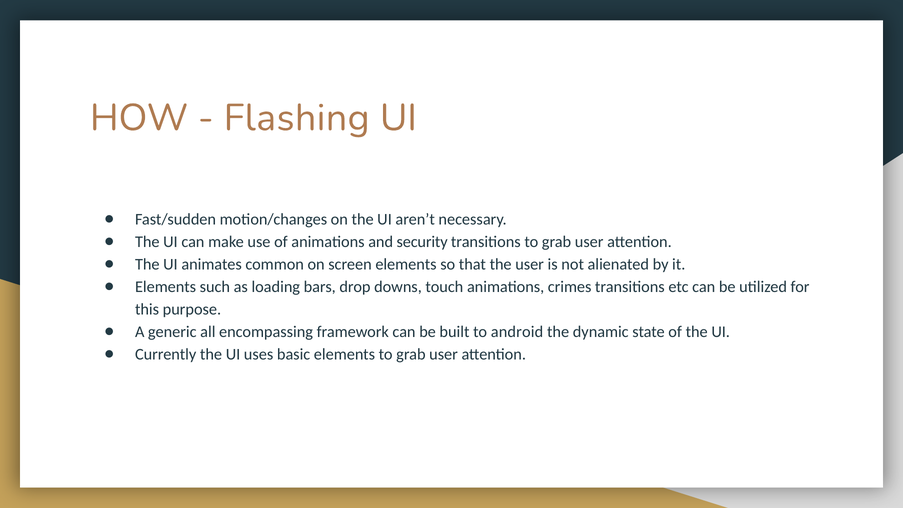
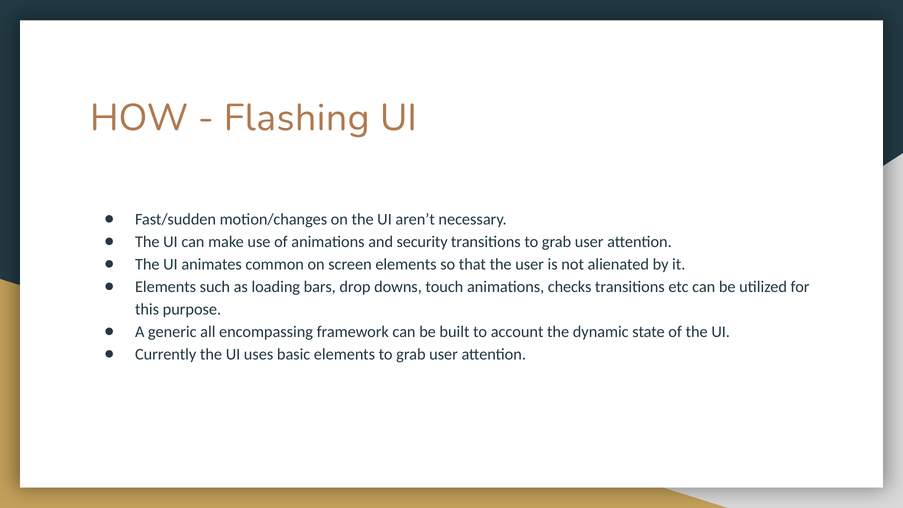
crimes: crimes -> checks (570, 287)
android: android -> account (517, 332)
